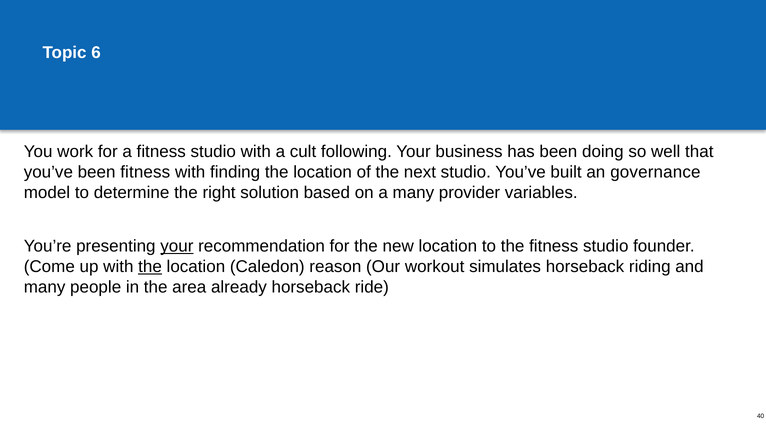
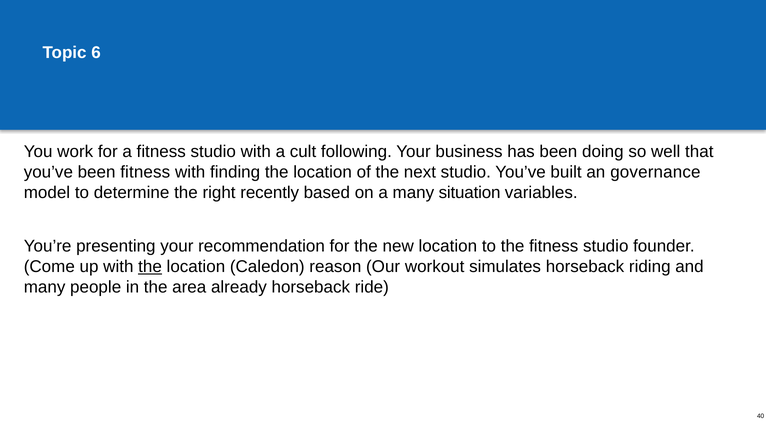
solution: solution -> recently (270, 192)
provider: provider -> situation (470, 192)
your underline: present -> none (177, 246)
